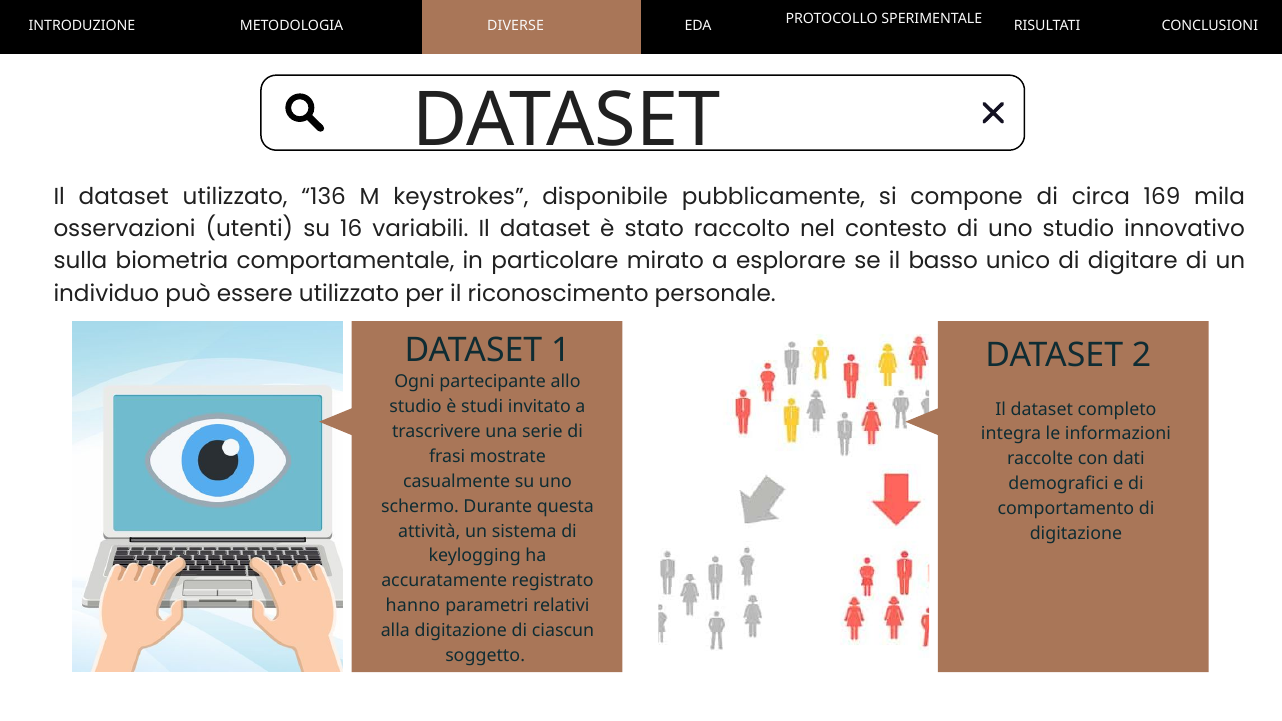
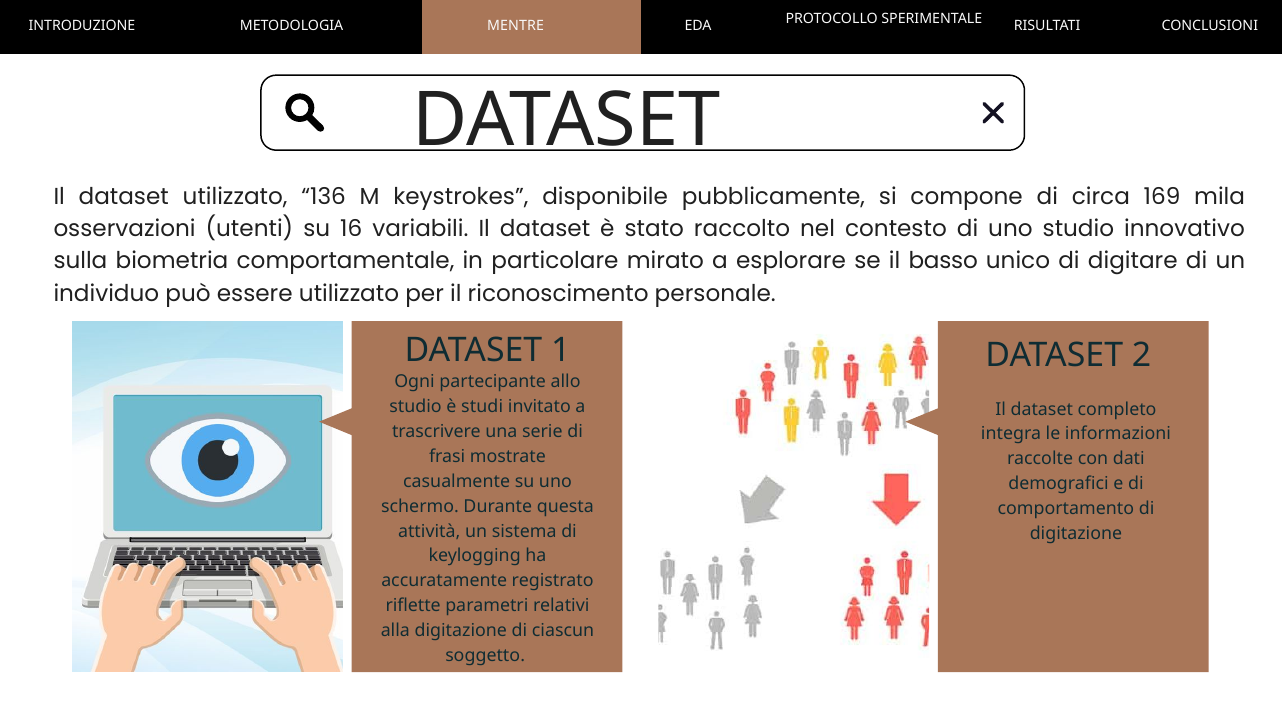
DIVERSE: DIVERSE -> MENTRE (516, 26)
hanno: hanno -> riflette (413, 606)
